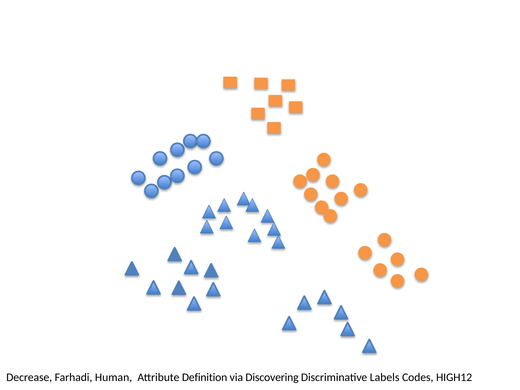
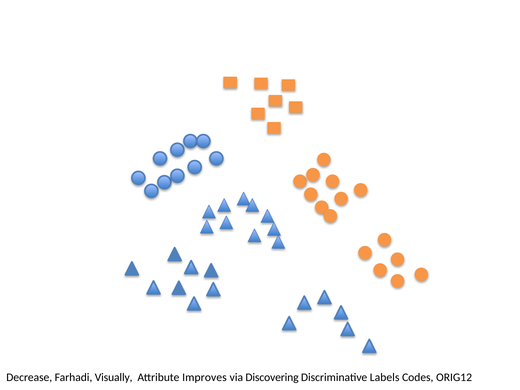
Human: Human -> Visually (114, 377)
Definition: Definition -> Improves (204, 377)
HIGH12: HIGH12 -> ORIG12 (454, 377)
